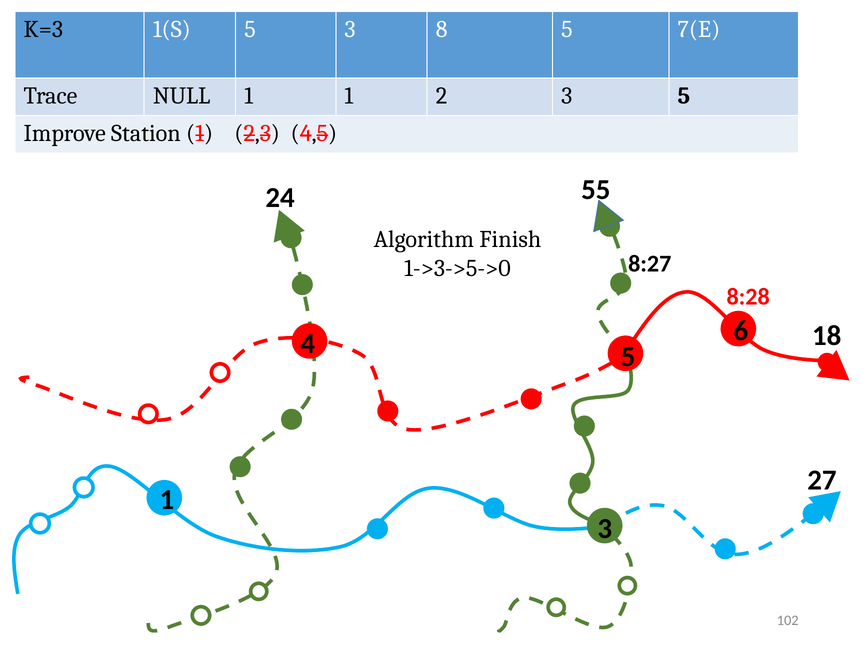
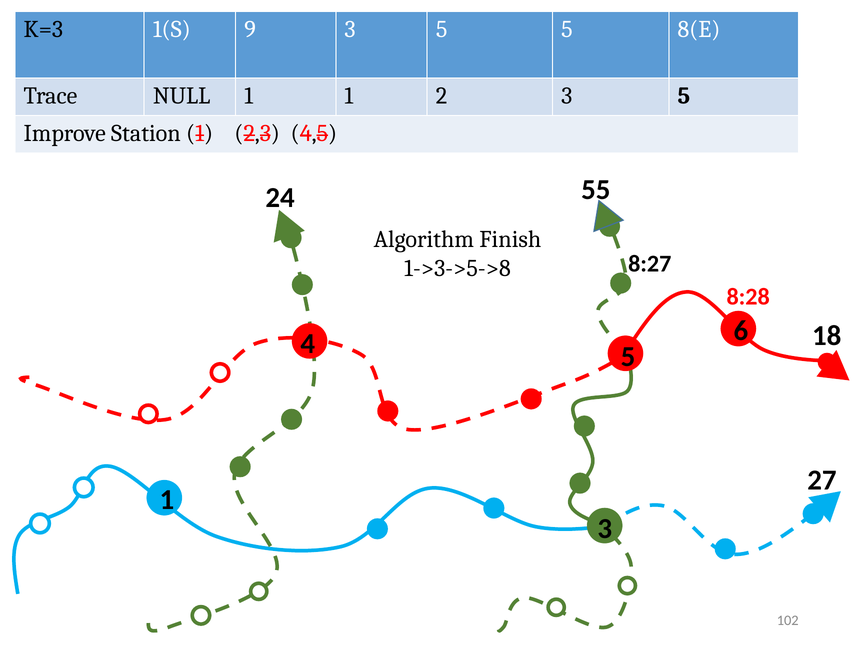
1(S 5: 5 -> 9 (250, 29)
8: 8 -> 5 (442, 29)
7(E: 7(E -> 8(E (699, 29)
1->3->5->0: 1->3->5->0 -> 1->3->5->8 (457, 268)
